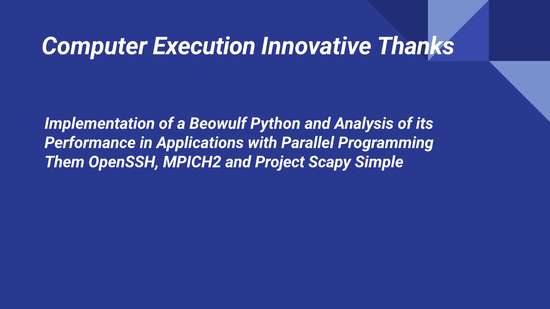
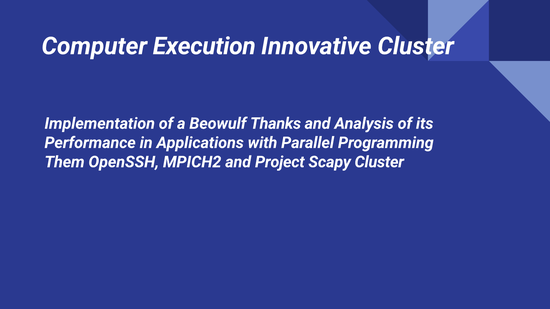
Innovative Thanks: Thanks -> Cluster (416, 46)
Python: Python -> Thanks (276, 124)
Scapy Simple: Simple -> Cluster (379, 162)
